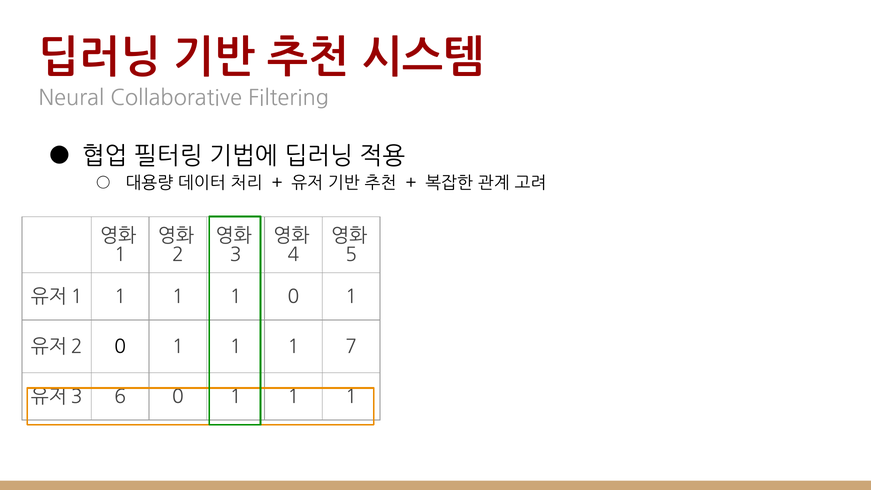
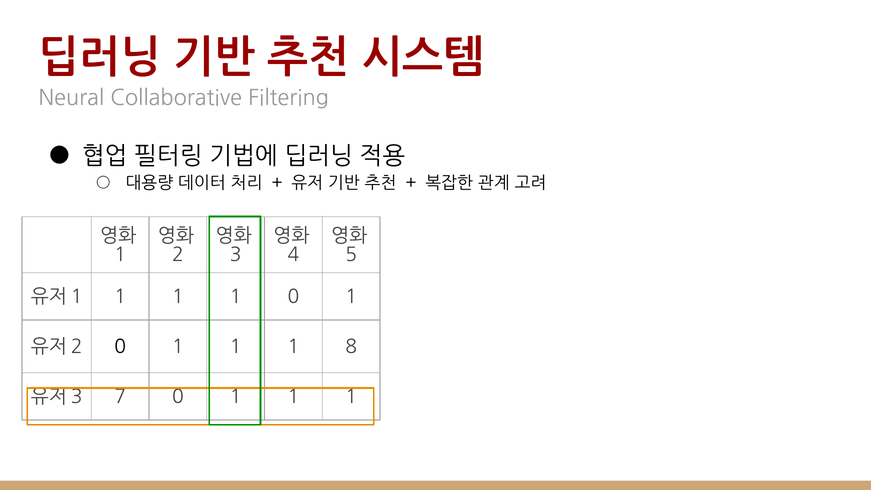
7: 7 -> 8 (351, 347)
6: 6 -> 7 (120, 397)
